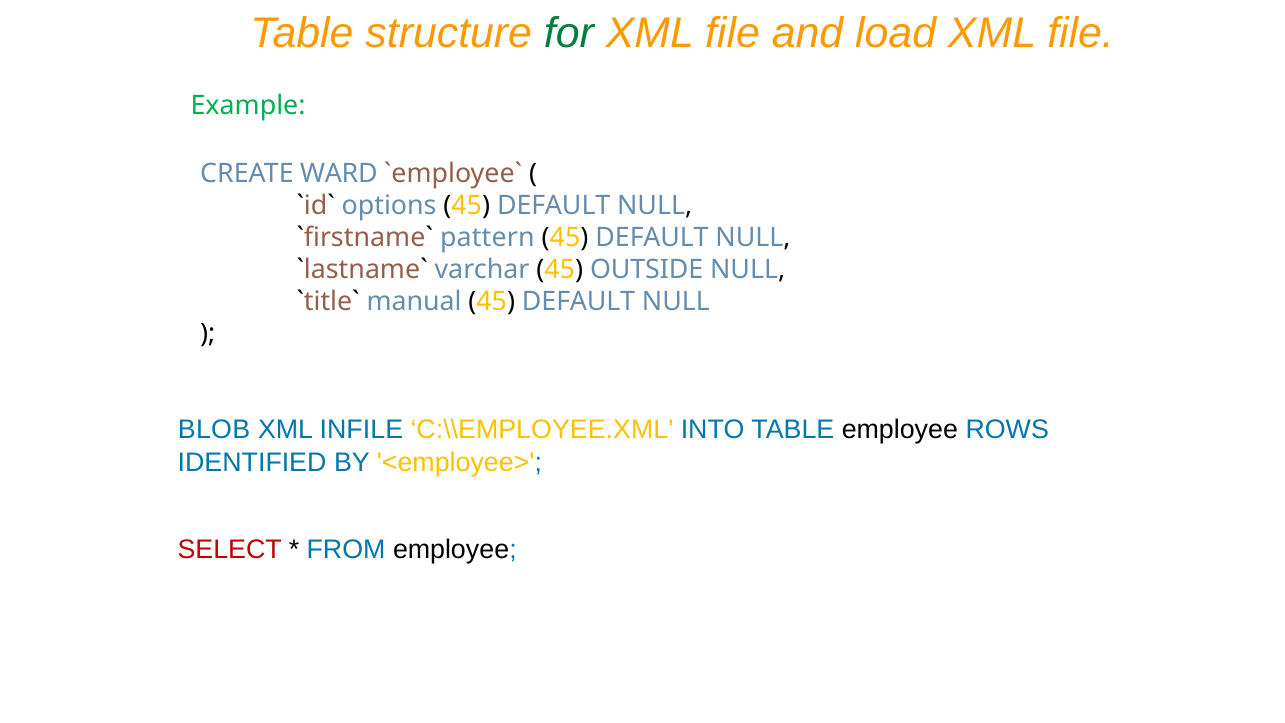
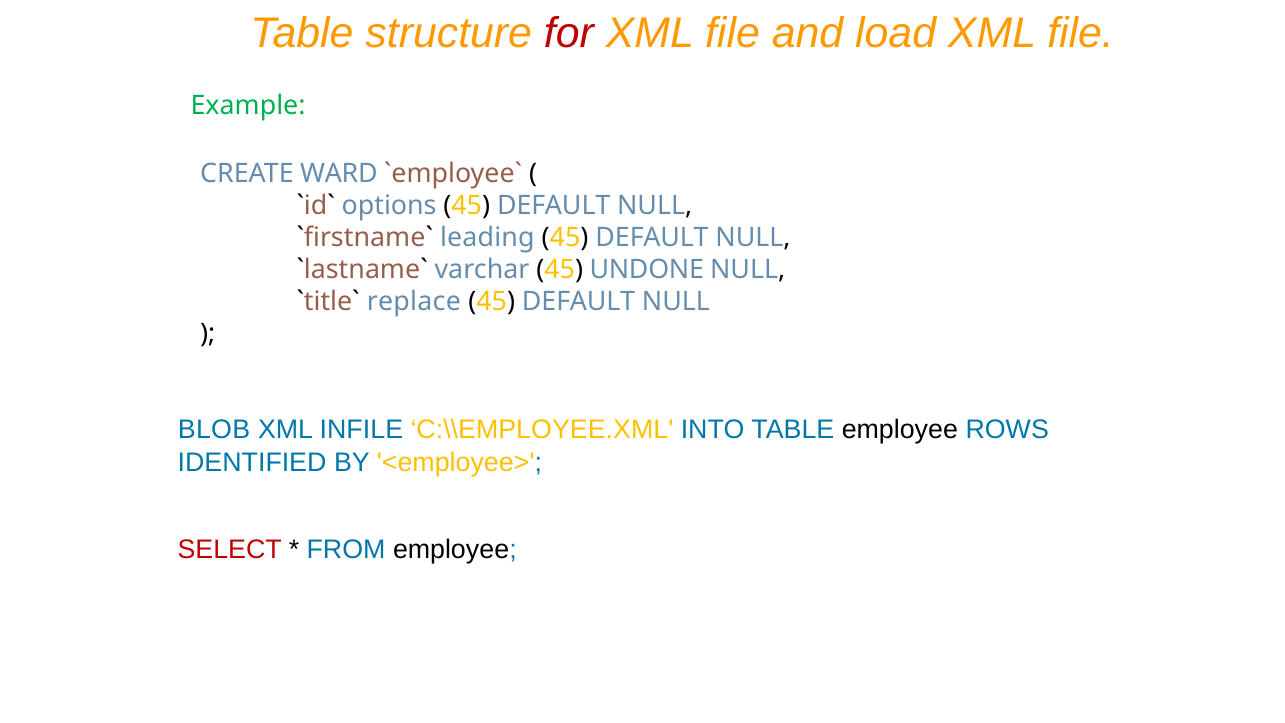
for colour: green -> red (569, 33)
pattern: pattern -> leading (487, 238)
OUTSIDE: OUTSIDE -> UNDONE (647, 270)
manual: manual -> replace (414, 302)
